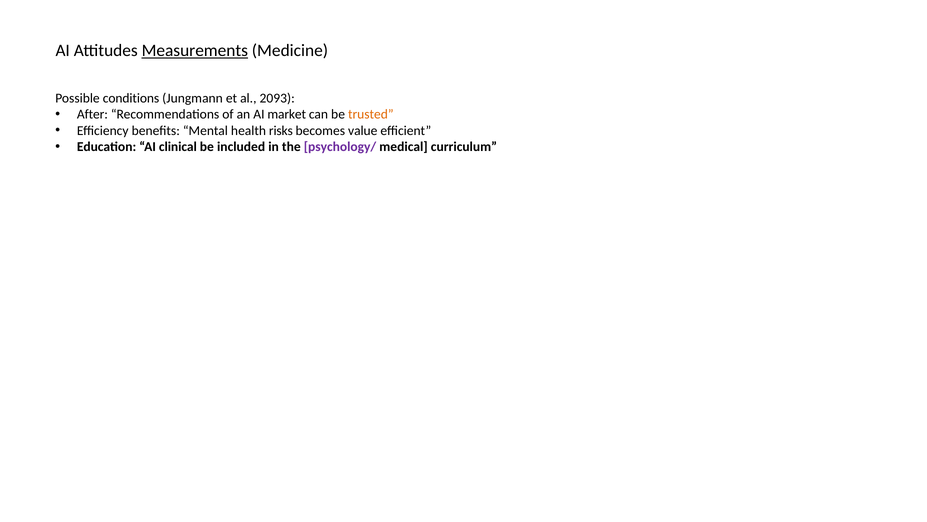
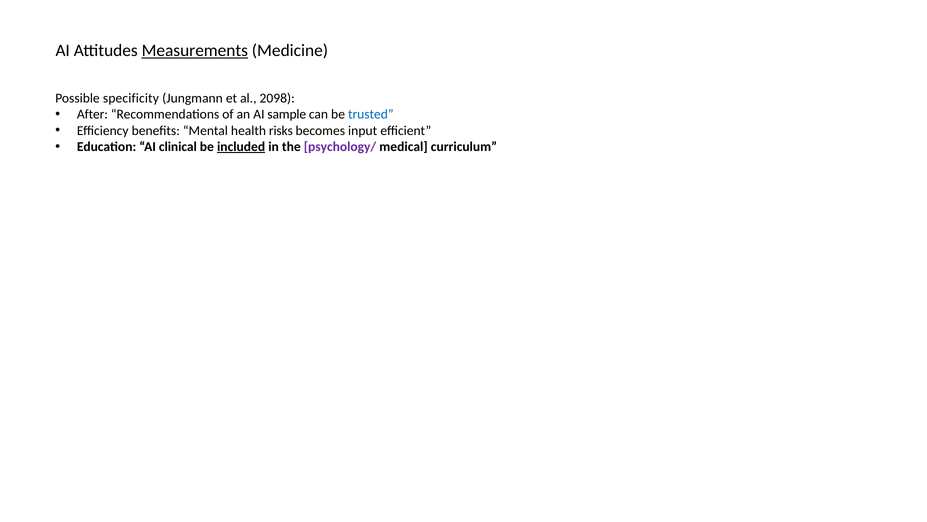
conditions: conditions -> specificity (131, 98)
2093: 2093 -> 2098 (277, 98)
market: market -> sample (287, 114)
trusted colour: orange -> blue (371, 114)
value: value -> input (363, 130)
included underline: none -> present (241, 147)
